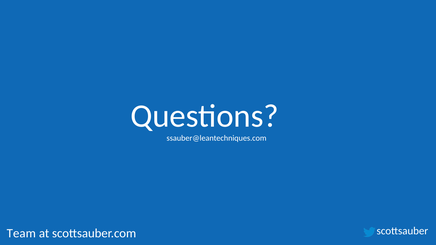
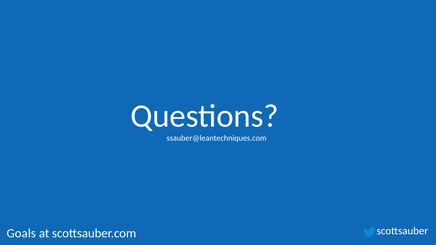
Team: Team -> Goals (21, 234)
